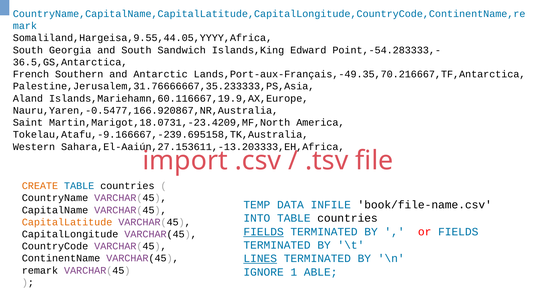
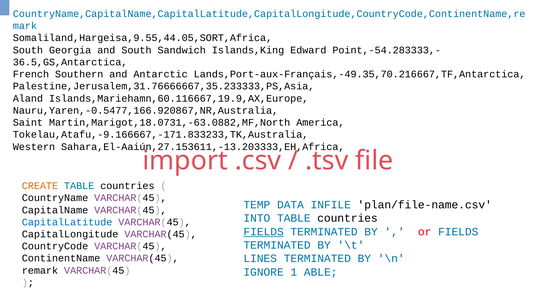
Somaliland,Hargeisa,9.55,44.05,YYYY,Africa: Somaliland,Hargeisa,9.55,44.05,YYYY,Africa -> Somaliland,Hargeisa,9.55,44.05,SORT,Africa (142, 38)
Martin,Marigot,18.0731,-23.4209,MF,North: Martin,Marigot,18.0731,-23.4209,MF,North -> Martin,Marigot,18.0731,-63.0882,MF,North (170, 122)
Tokelau,Atafu,-9.166667,-239.695158,TK,Australia: Tokelau,Atafu,-9.166667,-239.695158,TK,Australia -> Tokelau,Atafu,-9.166667,-171.833233,TK,Australia (161, 134)
book/file-name.csv: book/file-name.csv -> plan/file-name.csv (425, 205)
CapitalLatitude colour: orange -> blue (67, 222)
LINES underline: present -> none (260, 258)
